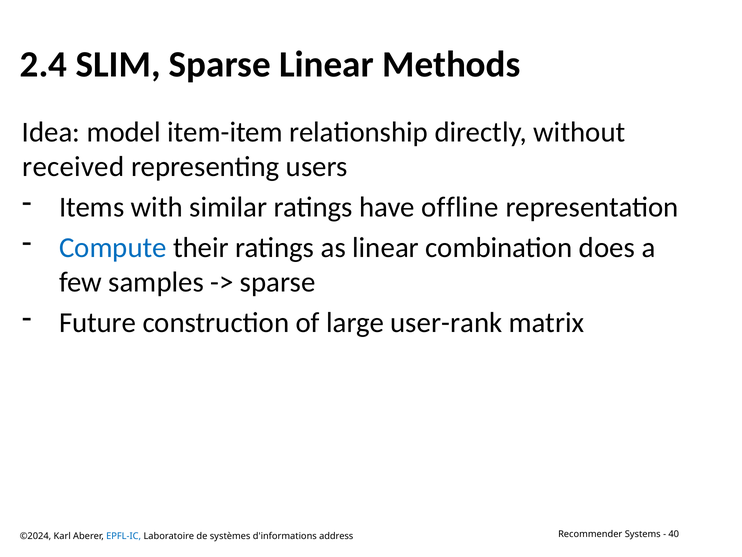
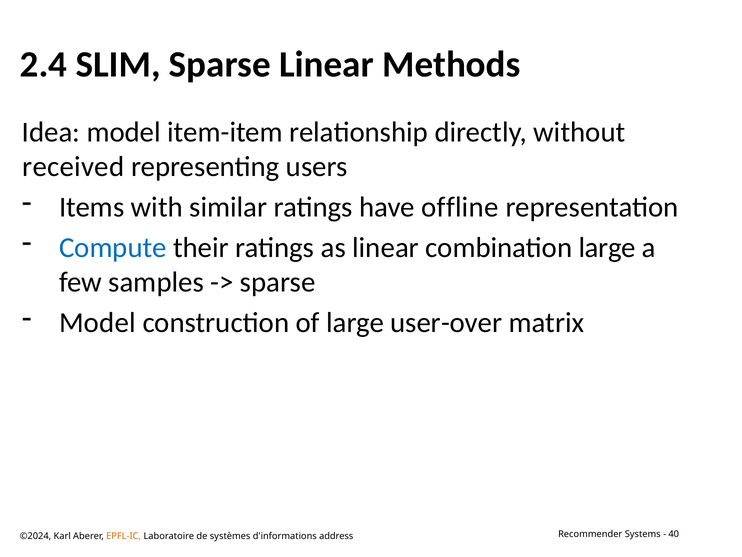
combination does: does -> large (607, 247)
Future: Future -> Model (97, 322)
user-rank: user-rank -> user-over (446, 322)
EPFL-IC colour: blue -> orange (124, 536)
